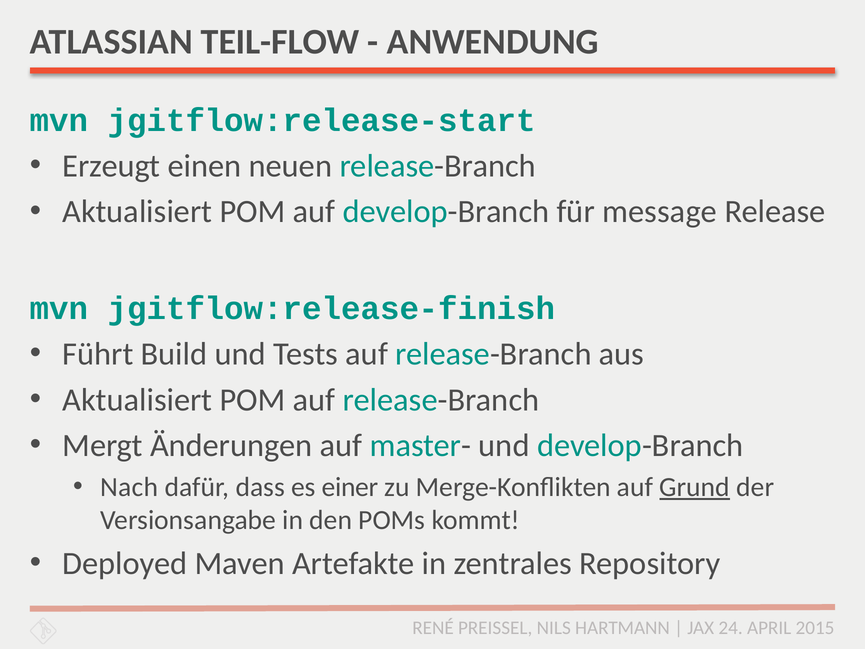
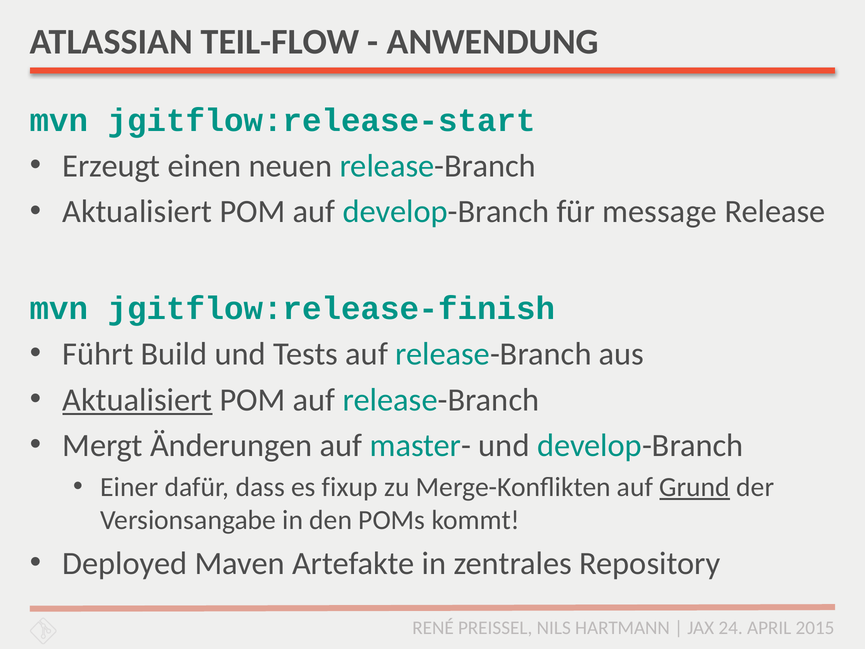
Aktualisiert underline: none -> present (137, 400)
Nach: Nach -> Einer (129, 487)
einer: einer -> fixup (350, 487)
